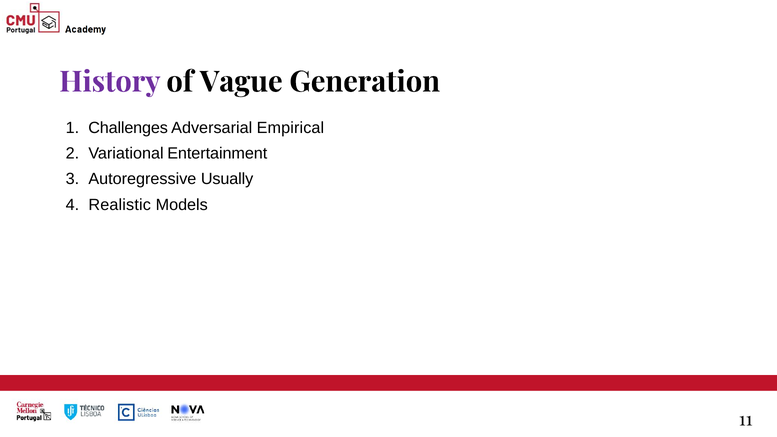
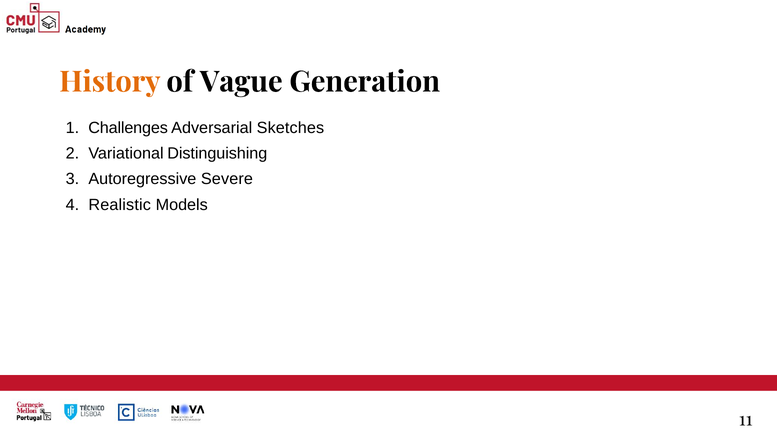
History colour: purple -> orange (110, 82)
Empirical: Empirical -> Sketches (290, 128)
Entertainment: Entertainment -> Distinguishing (217, 154)
Usually: Usually -> Severe (227, 179)
